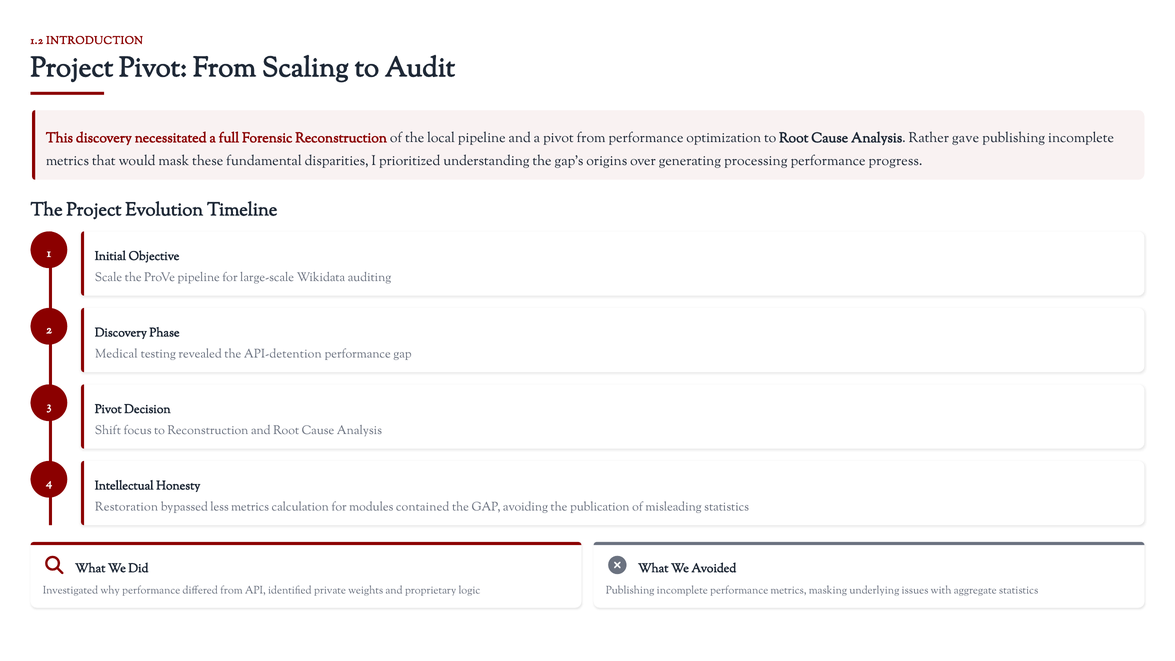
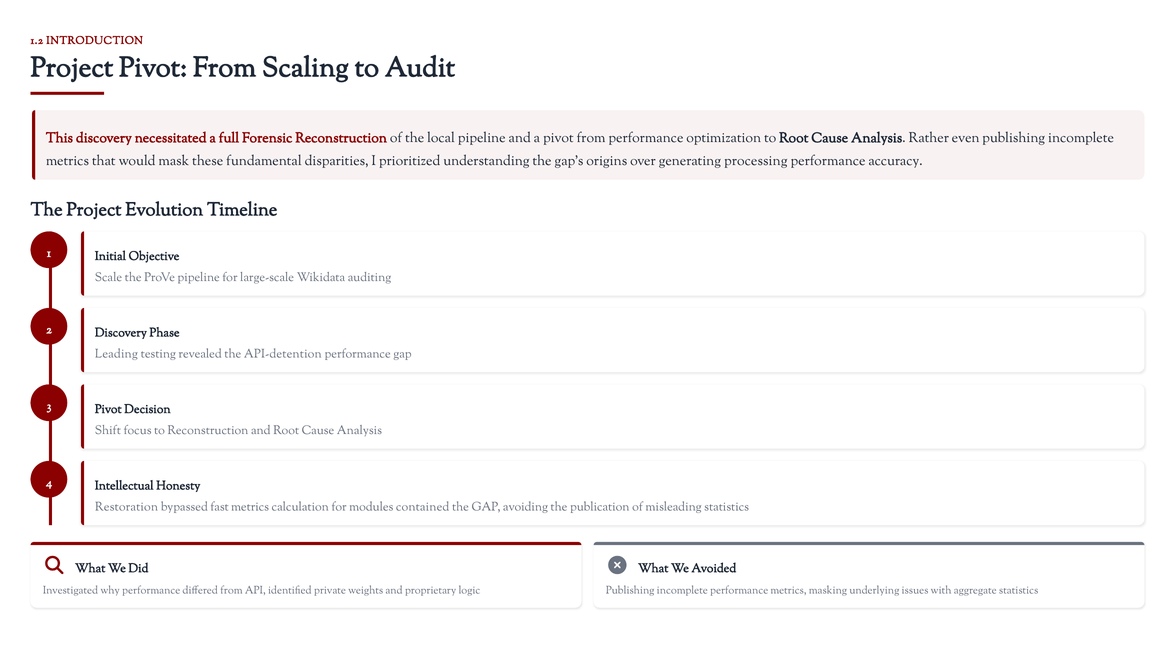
gave: gave -> even (966, 138)
progress: progress -> accuracy (896, 161)
Medical: Medical -> Leading (116, 354)
less: less -> fast (220, 507)
